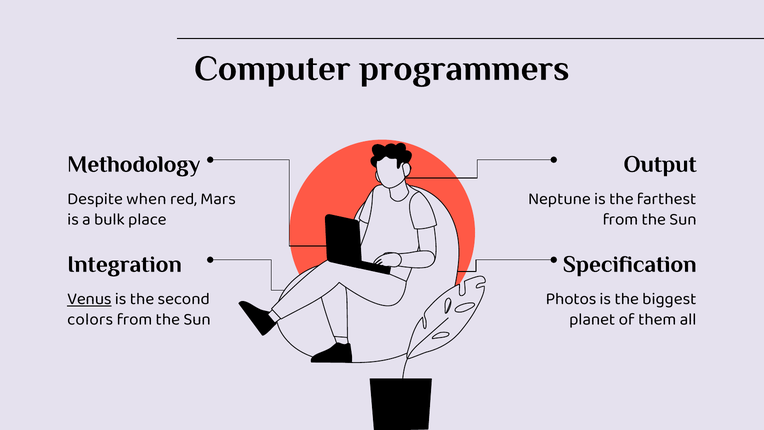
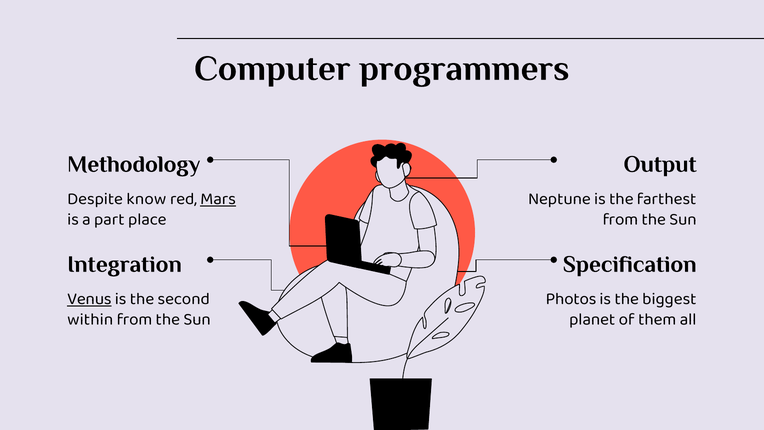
when: when -> know (146, 199)
Mars underline: none -> present (218, 199)
bulk: bulk -> part (109, 219)
colors: colors -> within (90, 319)
